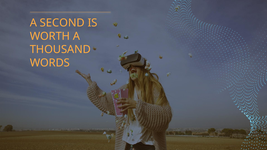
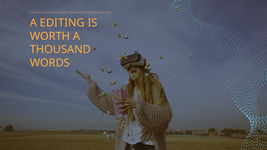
SECOND: SECOND -> EDITING (62, 23)
